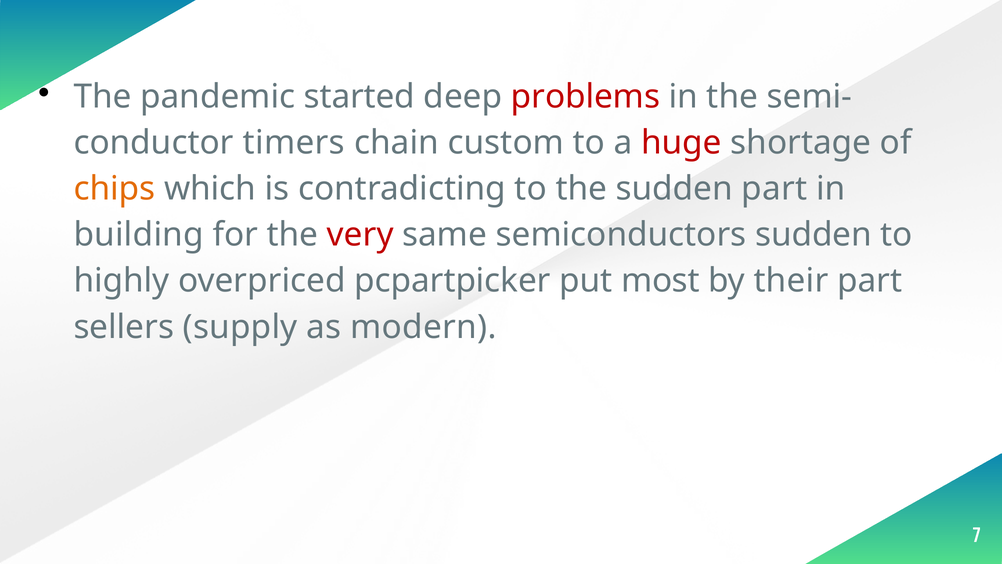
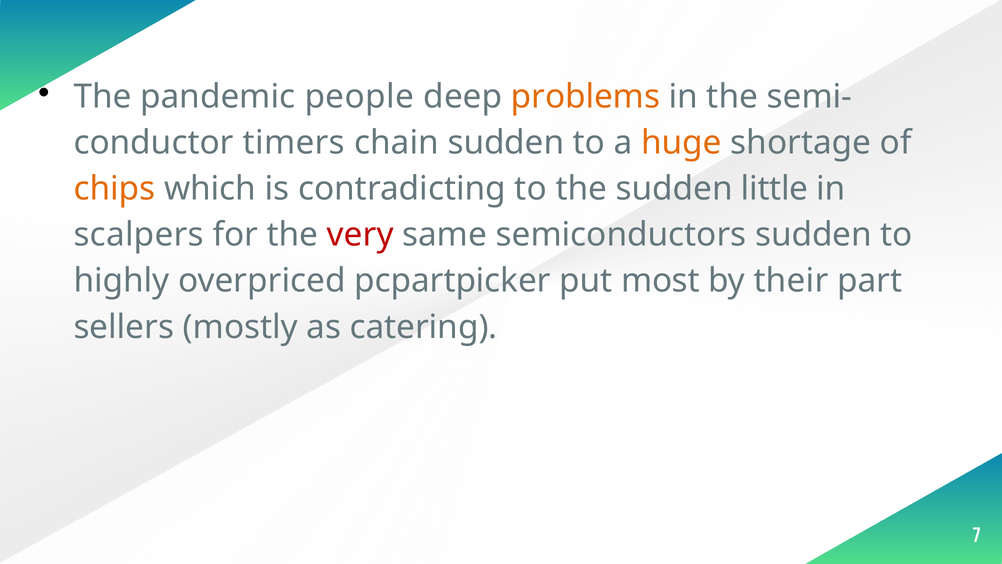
started: started -> people (359, 96)
problems colour: red -> orange (585, 96)
chain custom: custom -> sudden (506, 143)
huge colour: red -> orange (681, 143)
sudden part: part -> little (775, 189)
building: building -> scalpers (139, 235)
supply: supply -> mostly (240, 327)
modern: modern -> catering (424, 327)
